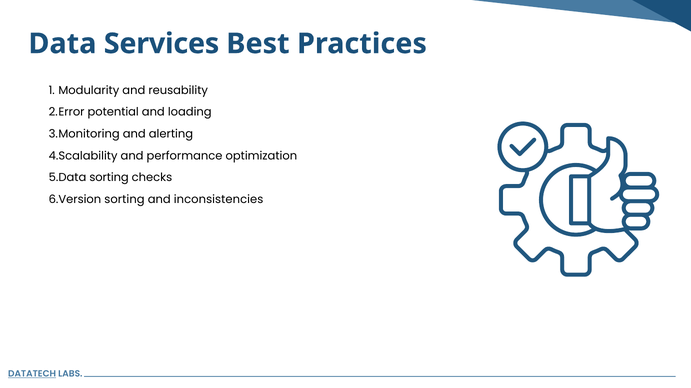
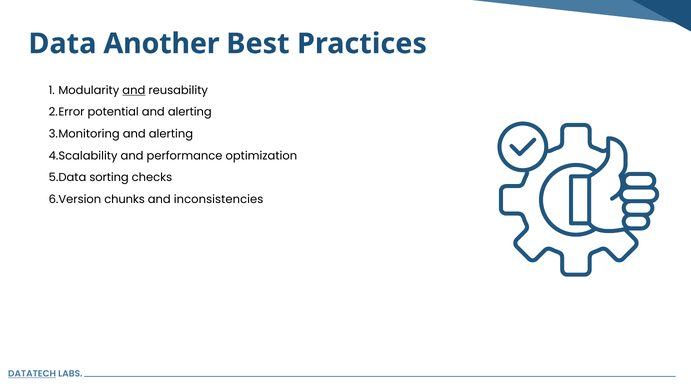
Services: Services -> Another (162, 44)
and underline: none -> present (134, 90)
loading: loading -> alerting (190, 112)
sorting: sorting -> chunks (125, 200)
